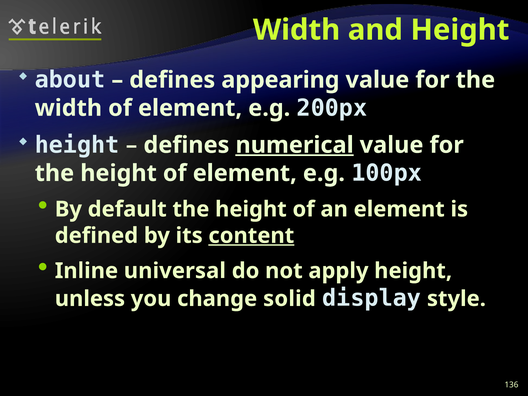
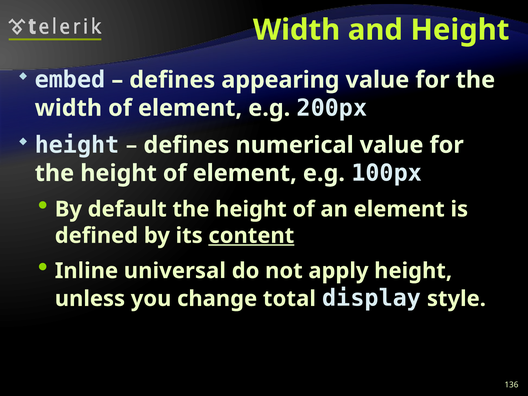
about: about -> embed (70, 80)
numerical underline: present -> none (295, 145)
solid: solid -> total (289, 299)
